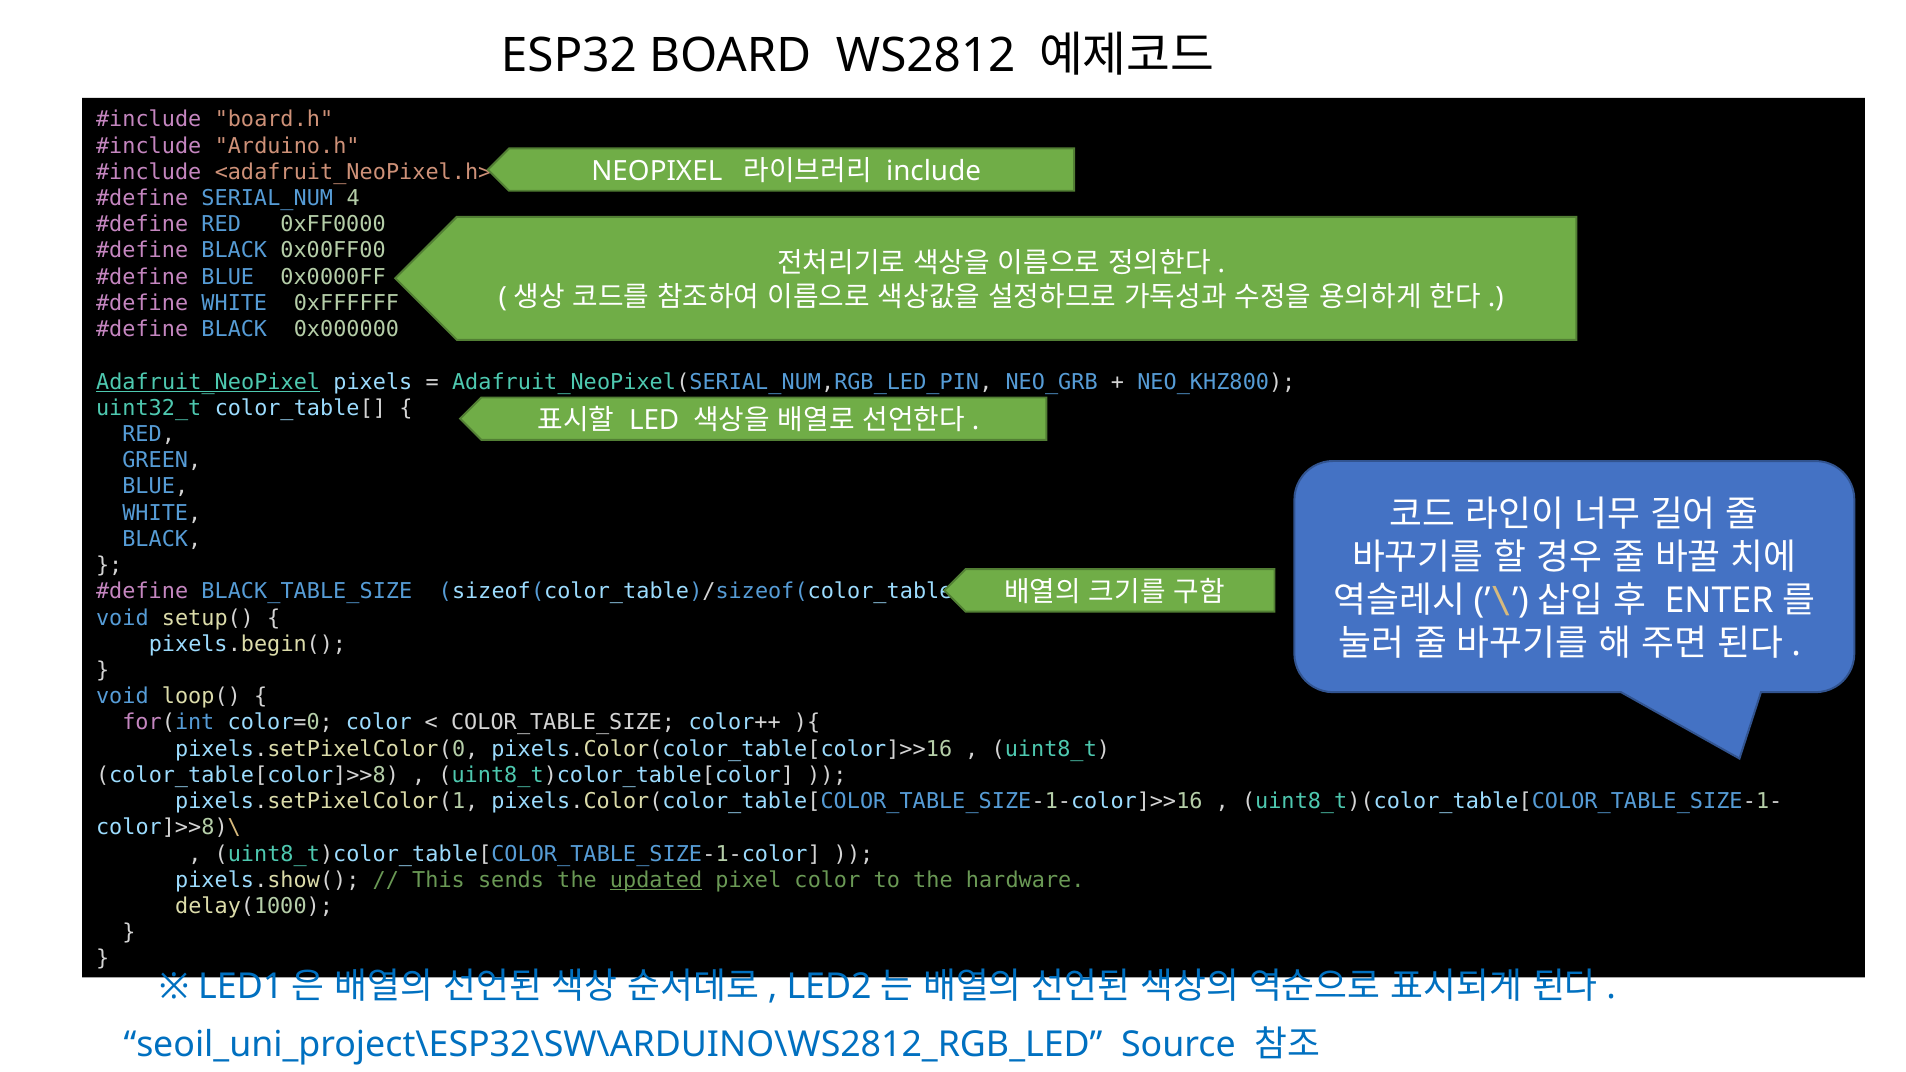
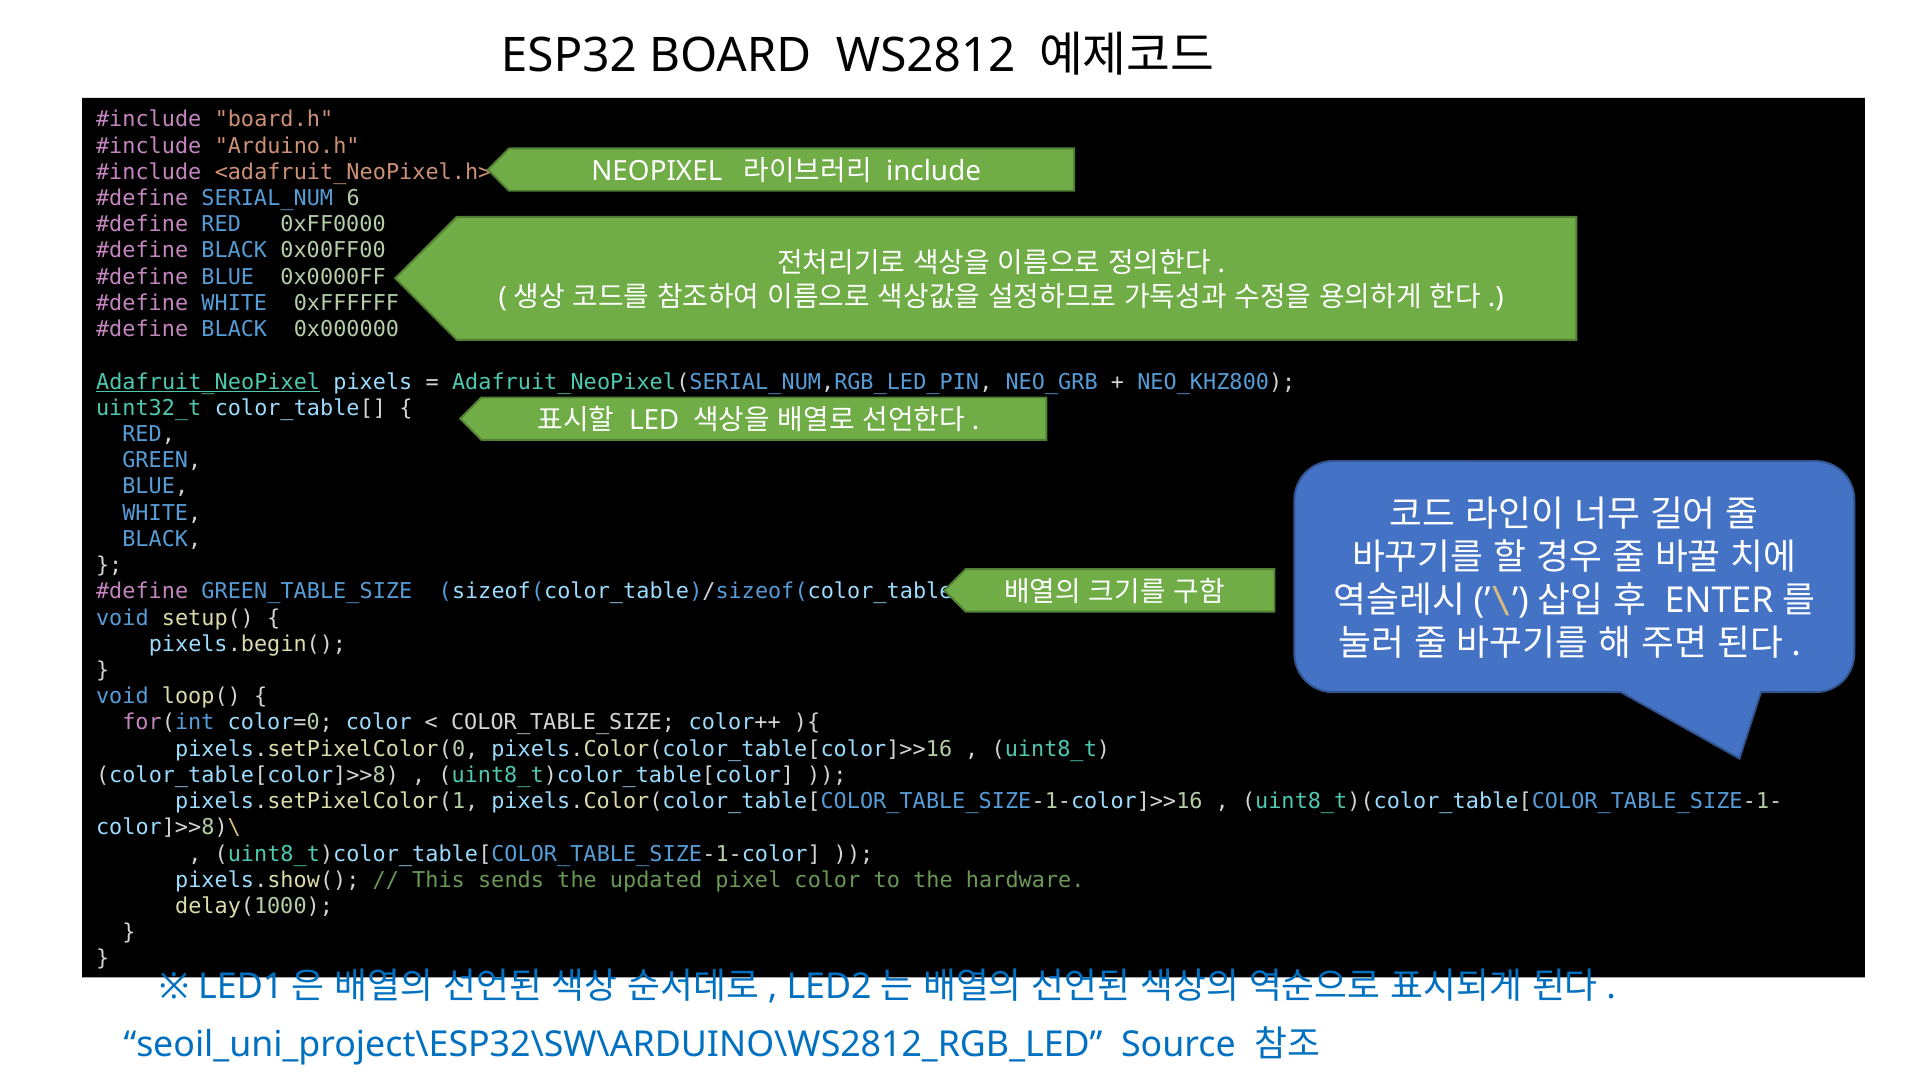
4: 4 -> 6 (353, 198)
BLACK_TABLE_SIZE: BLACK_TABLE_SIZE -> GREEN_TABLE_SIZE (307, 592)
updated underline: present -> none (656, 880)
